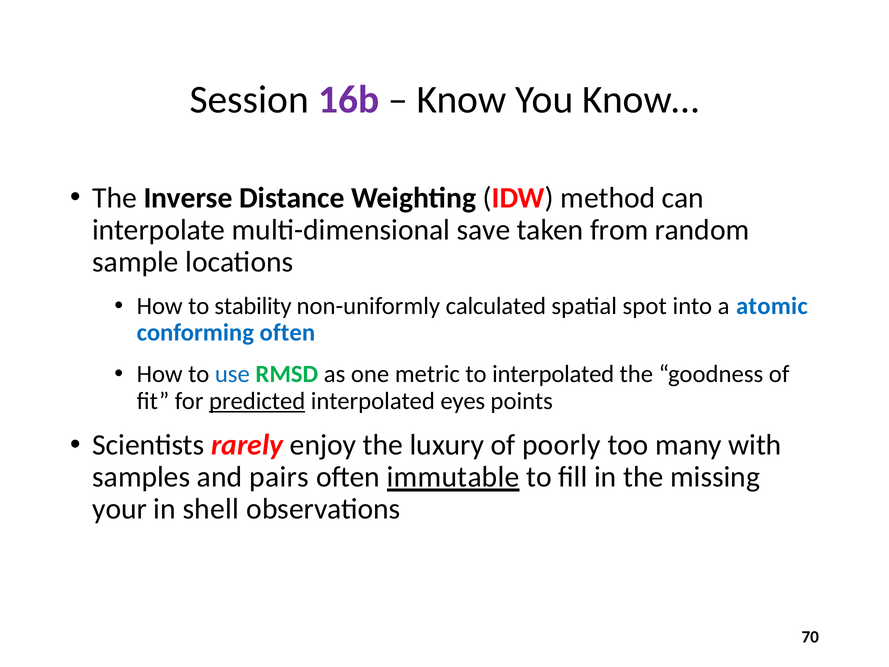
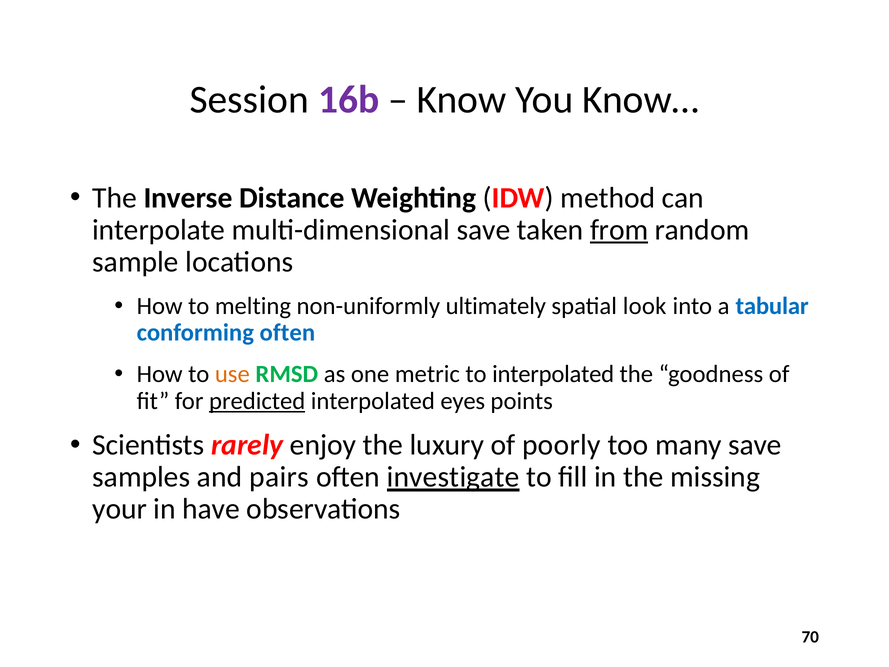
from underline: none -> present (619, 230)
stability: stability -> melting (253, 306)
calculated: calculated -> ultimately (496, 306)
spot: spot -> look (645, 306)
atomic: atomic -> tabular (772, 306)
use colour: blue -> orange (232, 374)
many with: with -> save (755, 445)
immutable: immutable -> investigate (453, 477)
shell: shell -> have (211, 509)
